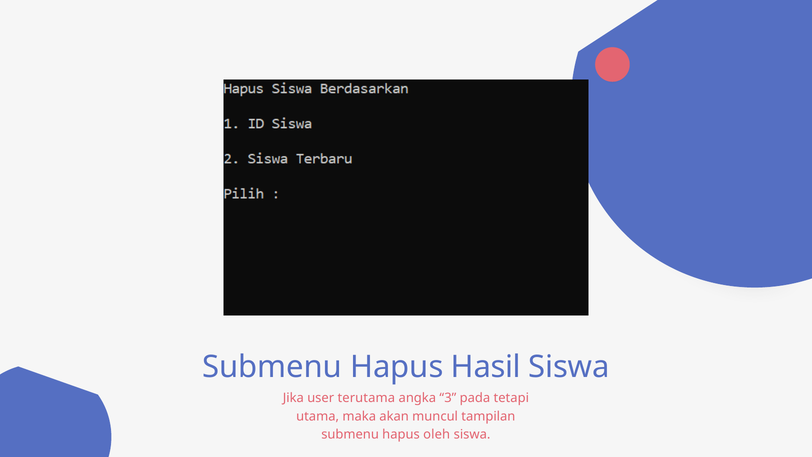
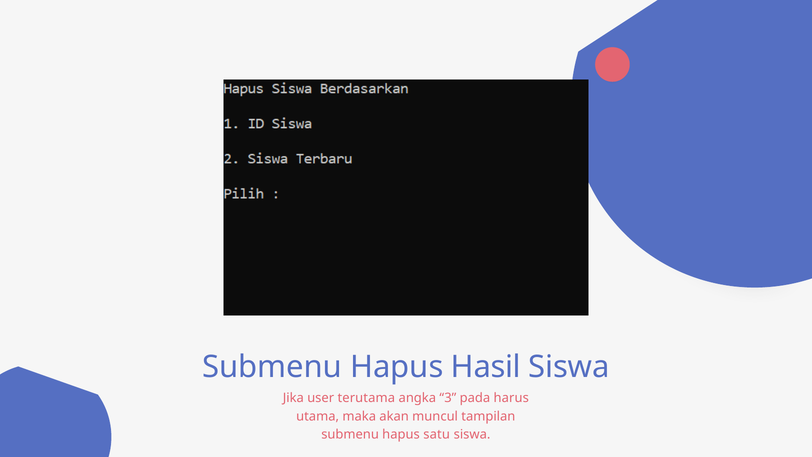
tetapi: tetapi -> harus (511, 398)
oleh: oleh -> satu (437, 434)
